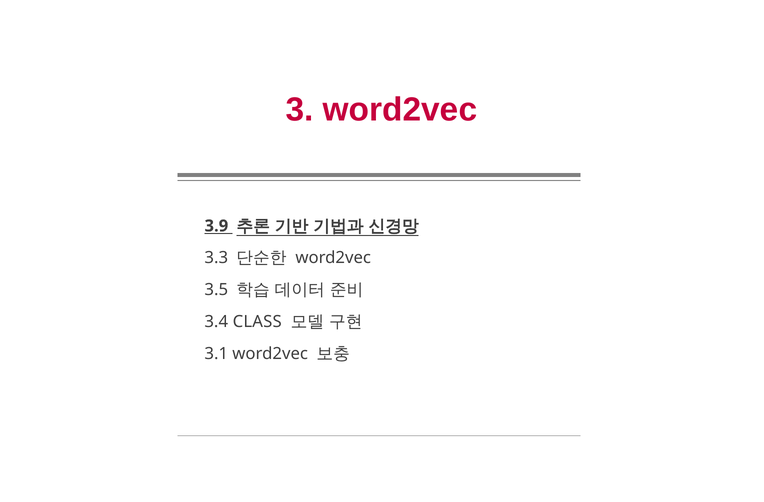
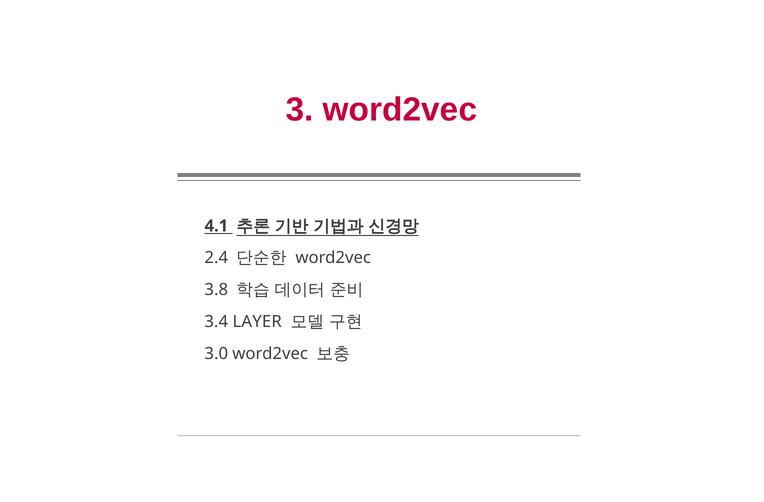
3.9: 3.9 -> 4.1 (216, 226)
3.3: 3.3 -> 2.4 (216, 258)
3.5: 3.5 -> 3.8 (216, 290)
CLASS: CLASS -> LAYER (257, 322)
3.1: 3.1 -> 3.0 (216, 354)
